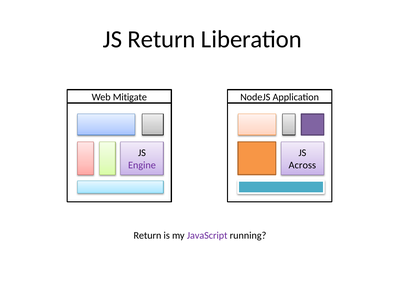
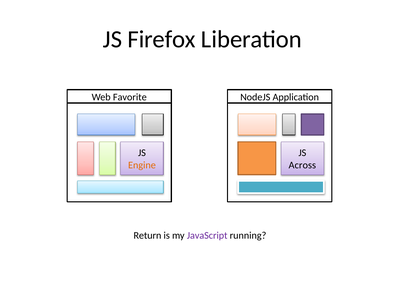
JS Return: Return -> Firefox (162, 39)
Mitigate: Mitigate -> Favorite (130, 97)
Engine colour: purple -> orange (142, 165)
